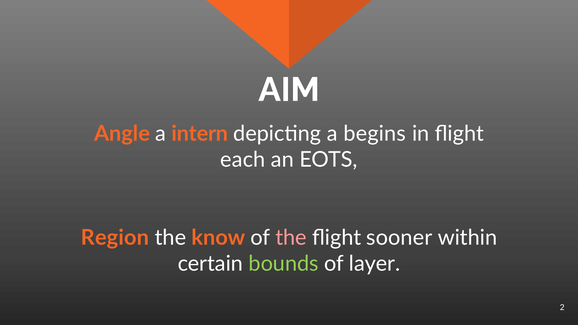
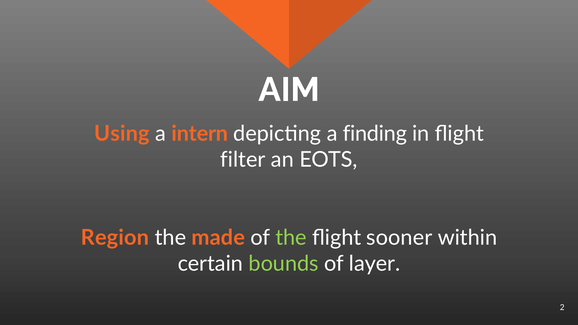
Angle: Angle -> Using (122, 134)
begins: begins -> finding (375, 134)
each: each -> filter (243, 160)
know: know -> made (218, 238)
the colour: pink -> light green (291, 238)
